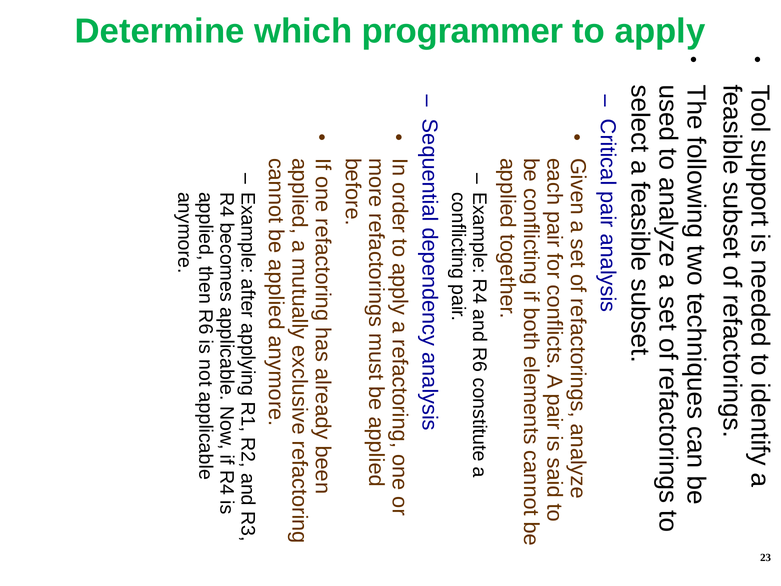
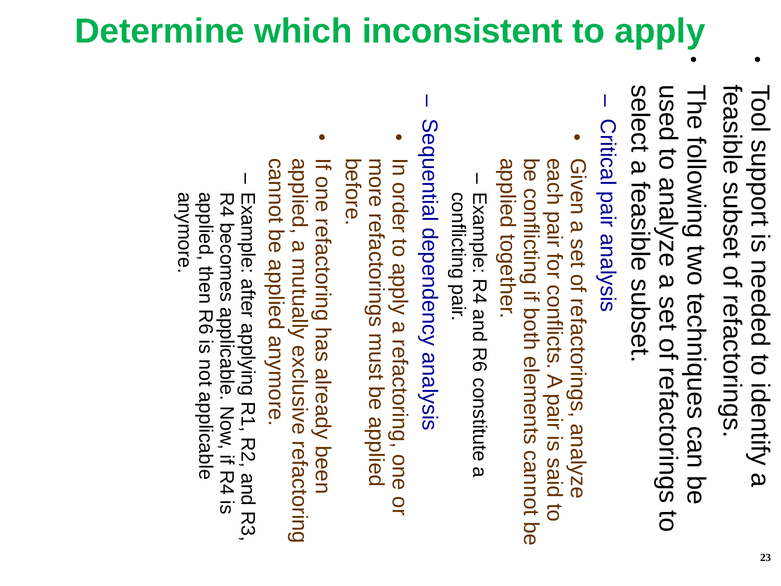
programmer: programmer -> inconsistent (463, 31)
